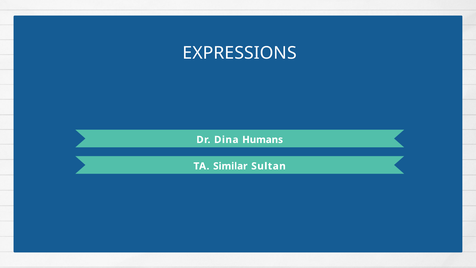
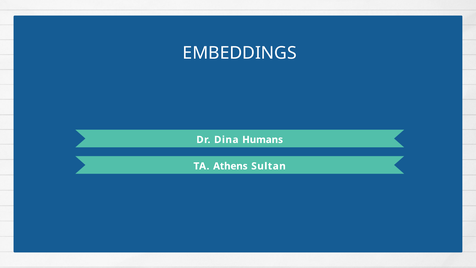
EXPRESSIONS: EXPRESSIONS -> EMBEDDINGS (240, 53)
Similar: Similar -> Athens (230, 166)
